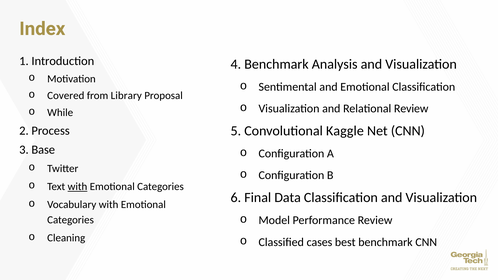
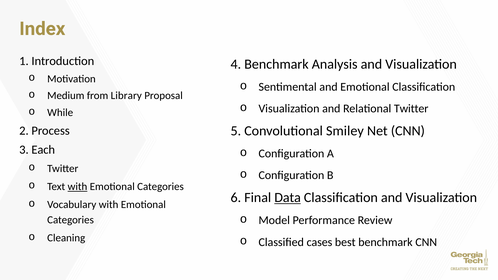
Covered: Covered -> Medium (66, 96)
Relational Review: Review -> Twitter (411, 109)
Kaggle: Kaggle -> Smiley (345, 131)
Base: Base -> Each (43, 150)
Data underline: none -> present (288, 198)
